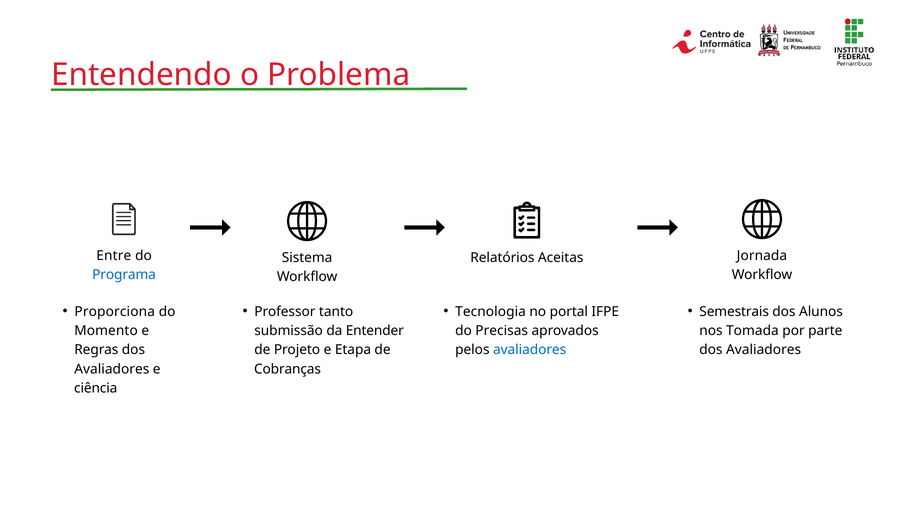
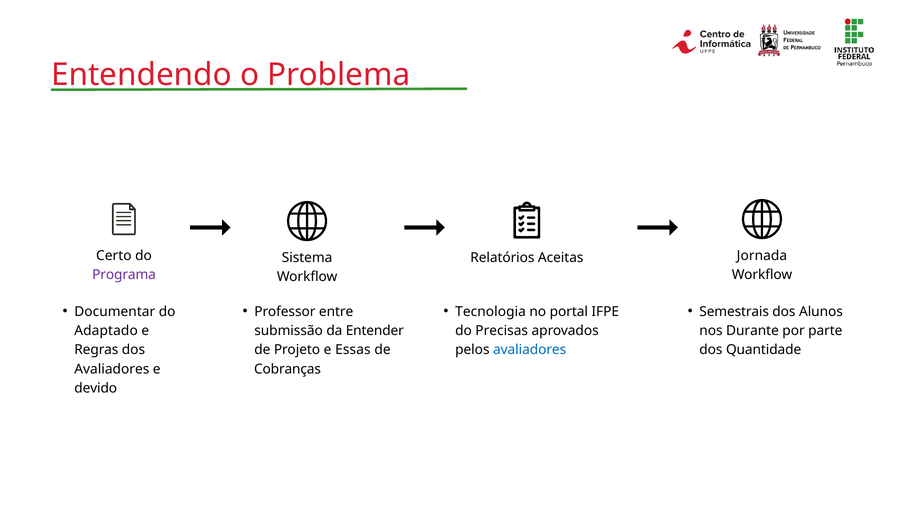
Entre: Entre -> Certo (114, 255)
Programa colour: blue -> purple (124, 275)
tanto: tanto -> entre (336, 312)
Proporciona: Proporciona -> Documentar (115, 312)
Momento: Momento -> Adaptado (106, 331)
Tomada: Tomada -> Durante (752, 331)
Etapa: Etapa -> Essas (353, 350)
Avaliadores: Avaliadores -> Quantidade (764, 350)
ciência: ciência -> devido (96, 388)
